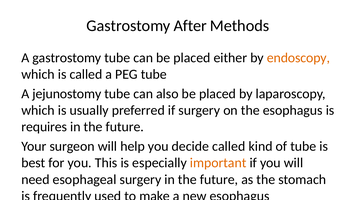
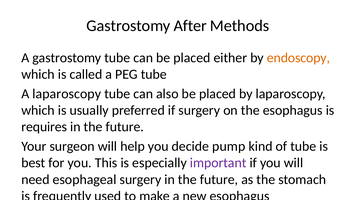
A jejunostomy: jejunostomy -> laparoscopy (67, 94)
decide called: called -> pump (229, 146)
important colour: orange -> purple (218, 163)
